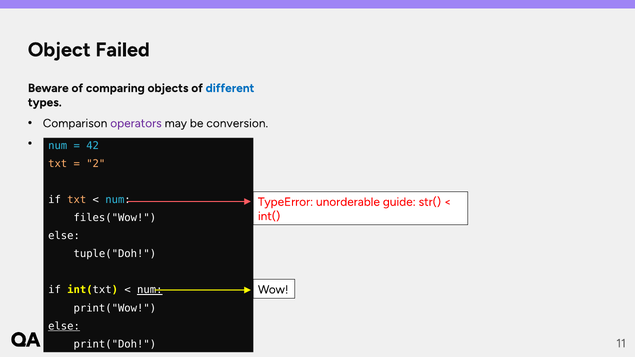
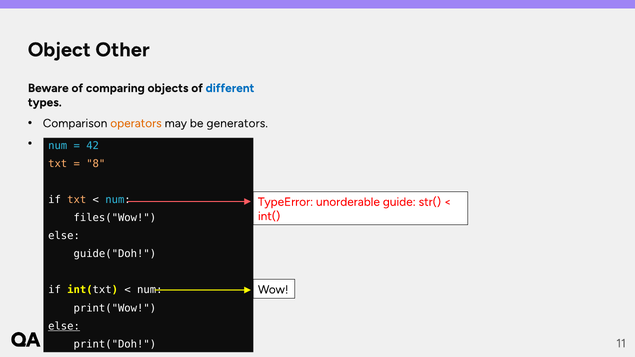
Failed: Failed -> Other (122, 50)
operators colour: purple -> orange (136, 123)
be conversion: conversion -> generators (237, 123)
2: 2 -> 8 (96, 164)
tuple("Doh: tuple("Doh -> guide("Doh (115, 254)
num underline: present -> none (150, 290)
